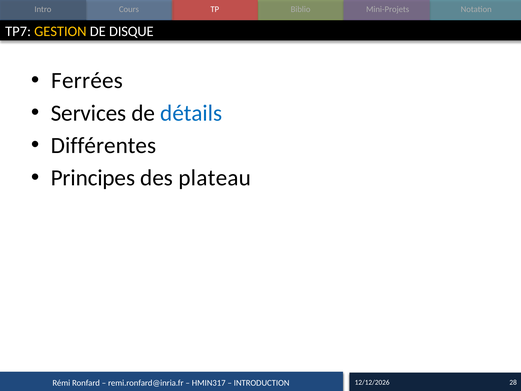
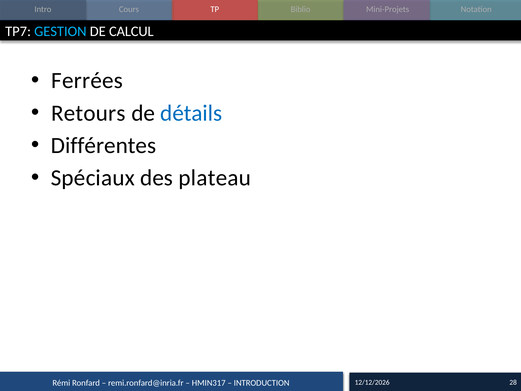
GESTION colour: yellow -> light blue (60, 31)
DISQUE: DISQUE -> CALCUL (131, 31)
Services: Services -> Retours (88, 113)
Principes: Principes -> Spéciaux (93, 178)
